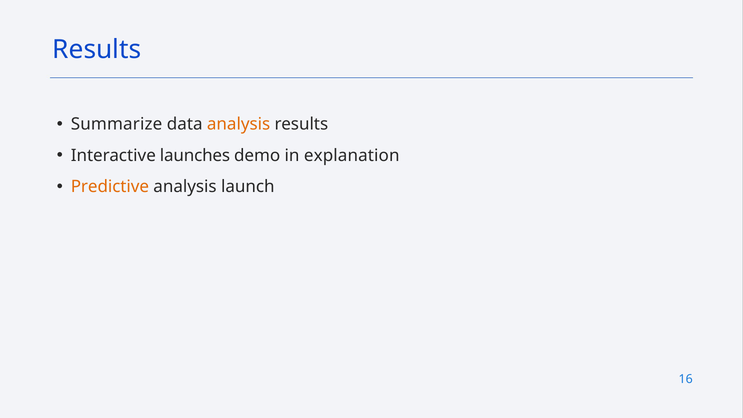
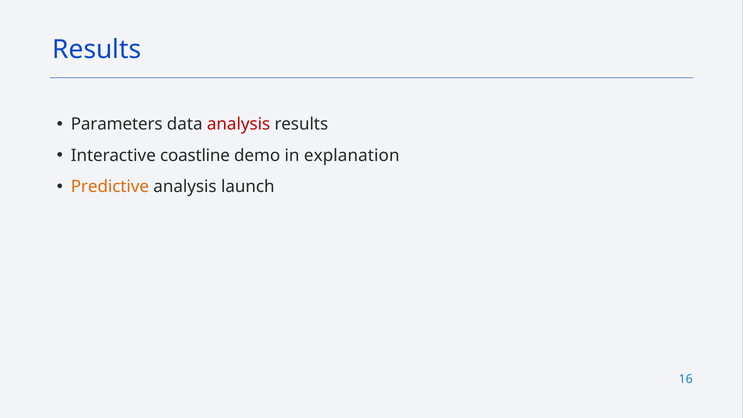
Summarize: Summarize -> Parameters (117, 124)
analysis colour: orange -> red (239, 124)
launches: launches -> coastline (195, 156)
